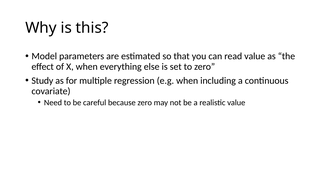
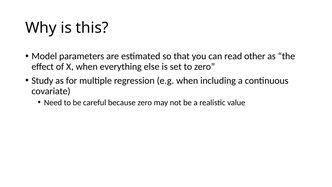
read value: value -> other (255, 56)
